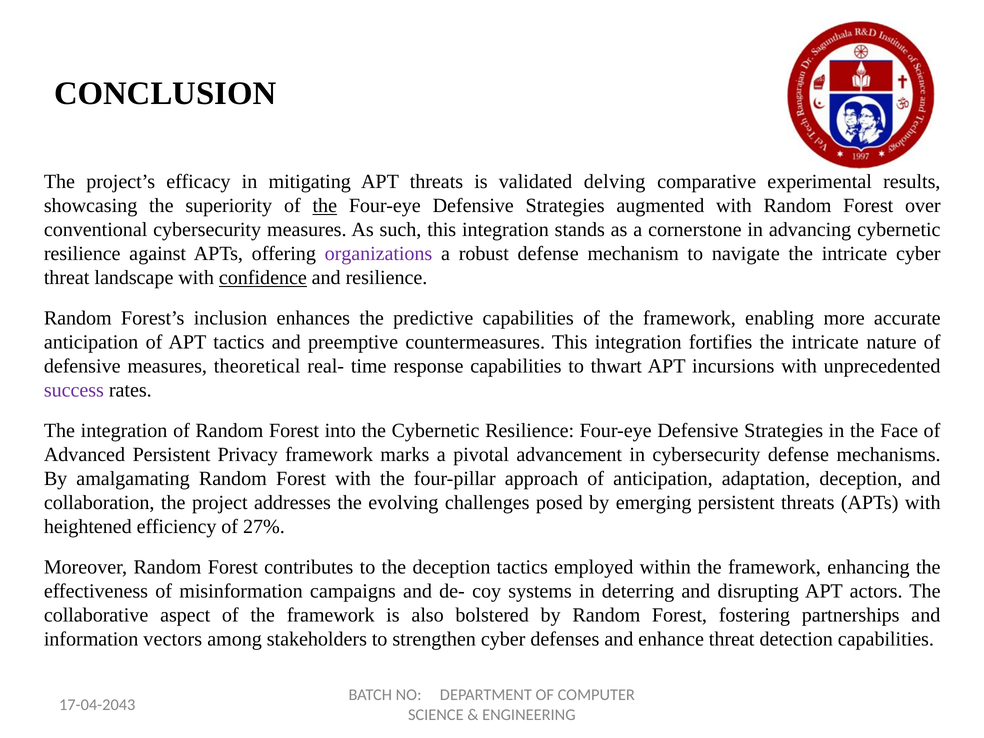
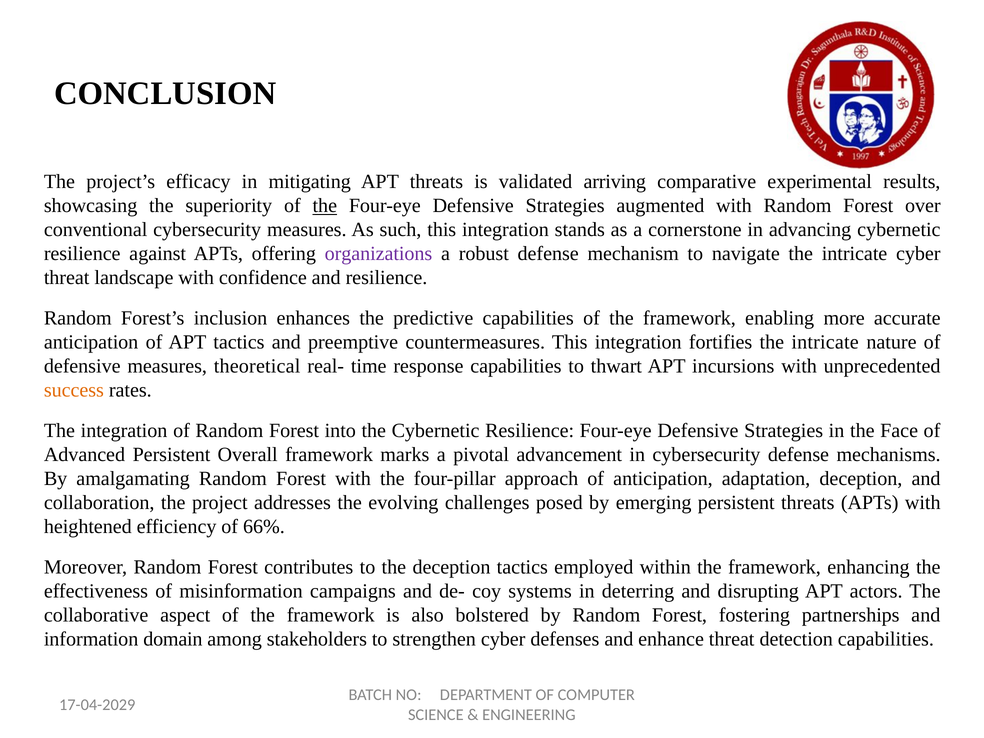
delving: delving -> arriving (615, 182)
confidence underline: present -> none (263, 278)
success colour: purple -> orange (74, 390)
Privacy: Privacy -> Overall (248, 455)
27%: 27% -> 66% (264, 527)
vectors: vectors -> domain (173, 639)
17-04-2043: 17-04-2043 -> 17-04-2029 (97, 705)
